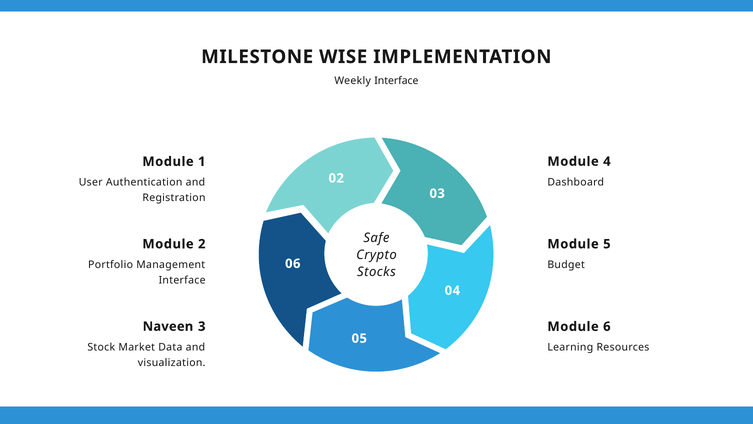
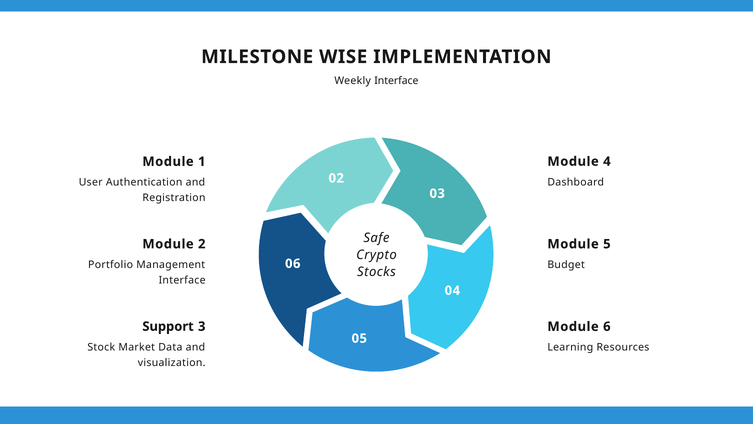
Naveen: Naveen -> Support (168, 326)
